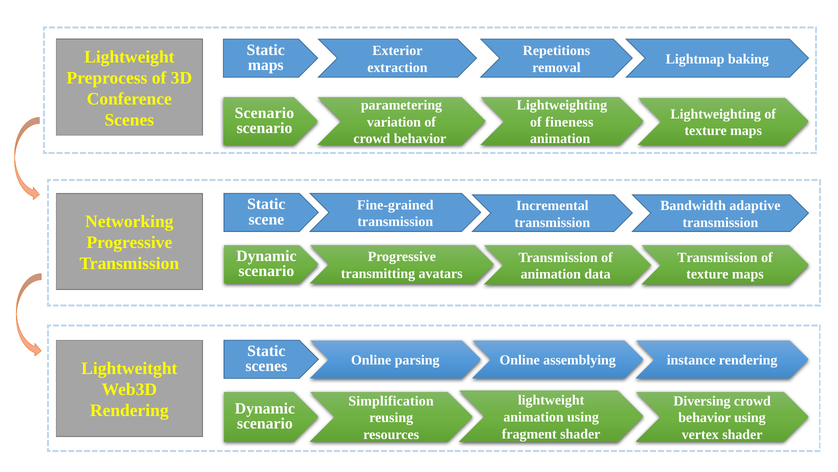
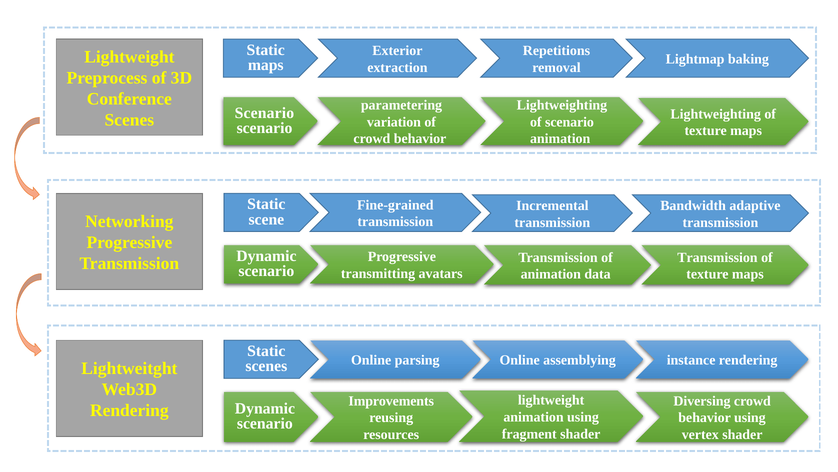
of fineness: fineness -> scenario (569, 122)
Simplification: Simplification -> Improvements (391, 400)
